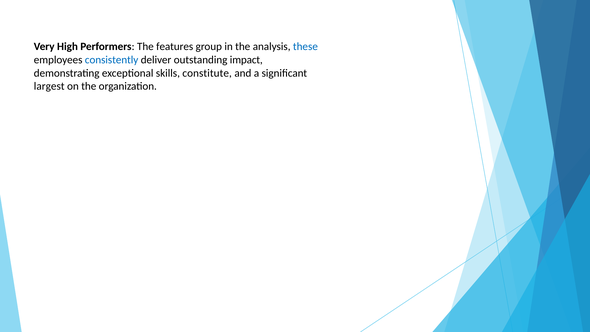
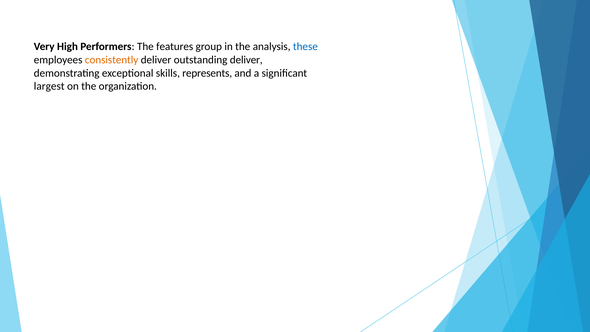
consistently colour: blue -> orange (112, 60)
outstanding impact: impact -> deliver (246, 60)
constitute: constitute -> represents (207, 73)
